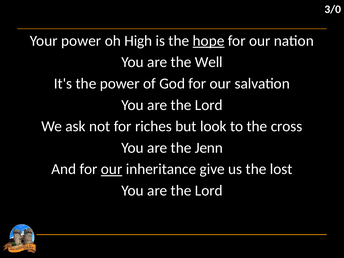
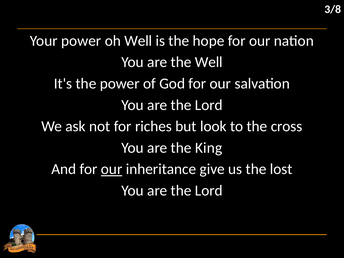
3/0: 3/0 -> 3/8 (333, 9)
oh High: High -> Well (138, 41)
hope underline: present -> none (209, 41)
Jenn: Jenn -> King (209, 148)
